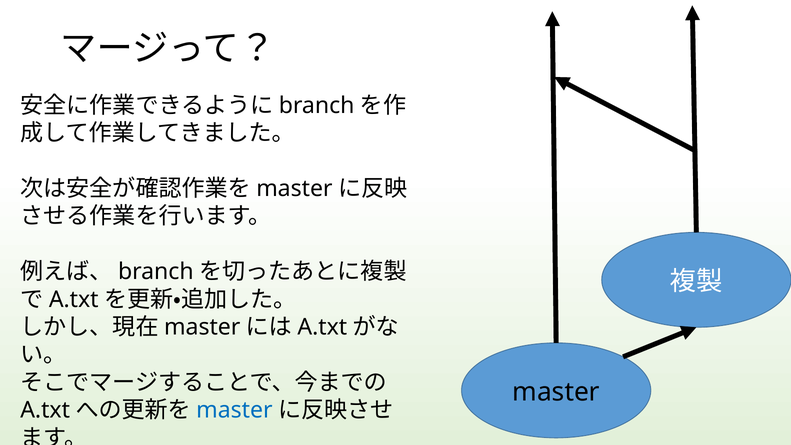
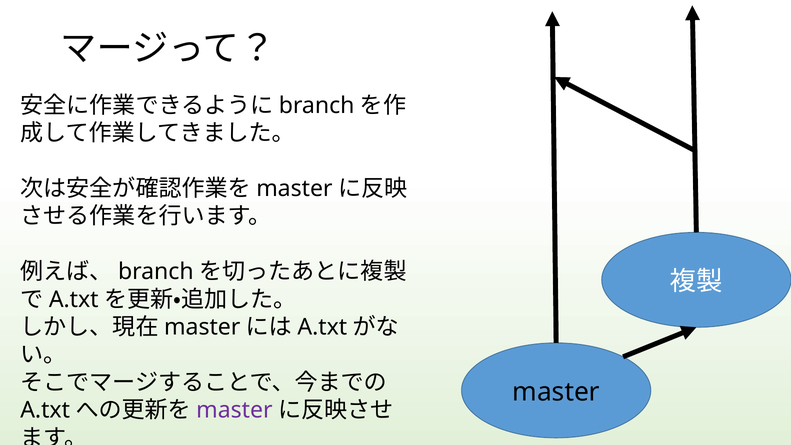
master colour: blue -> purple (234, 410)
